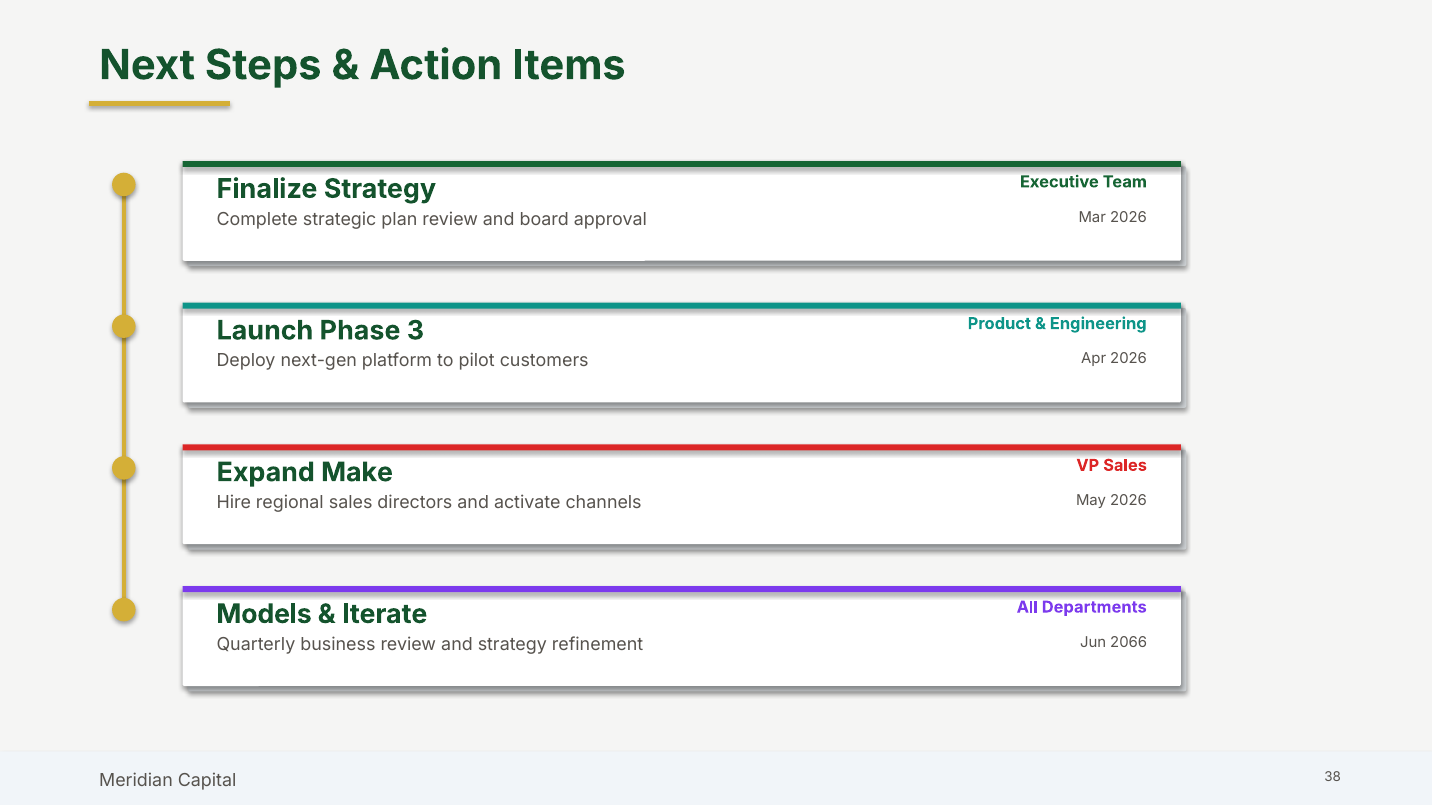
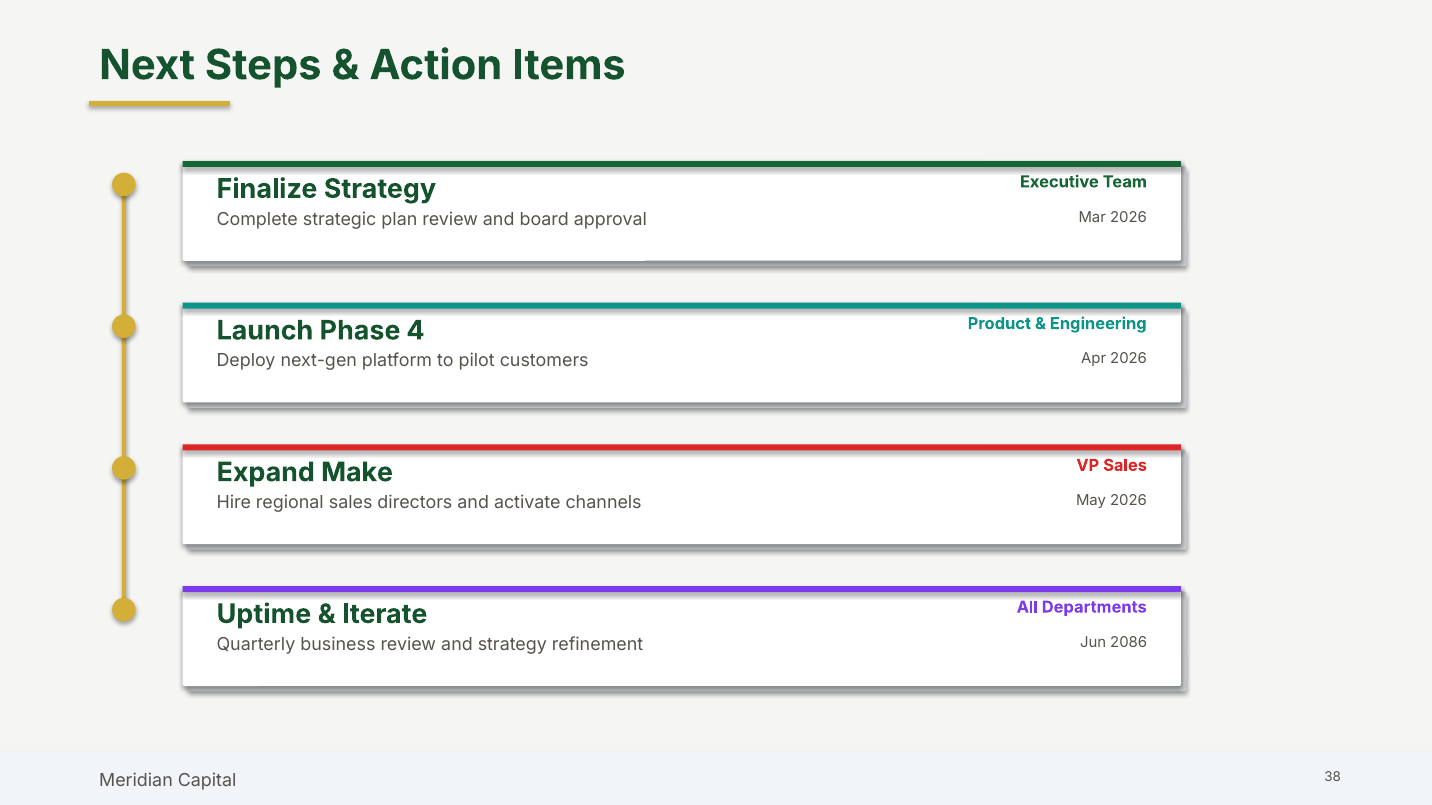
3: 3 -> 4 (415, 331)
Models: Models -> Uptime (264, 615)
2066: 2066 -> 2086 (1129, 643)
